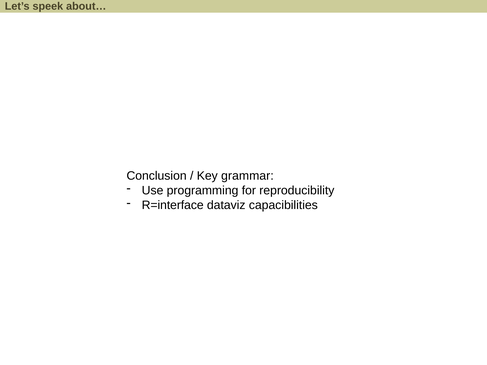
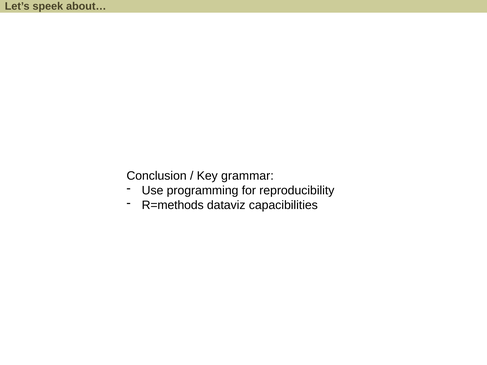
R=interface: R=interface -> R=methods (173, 205)
